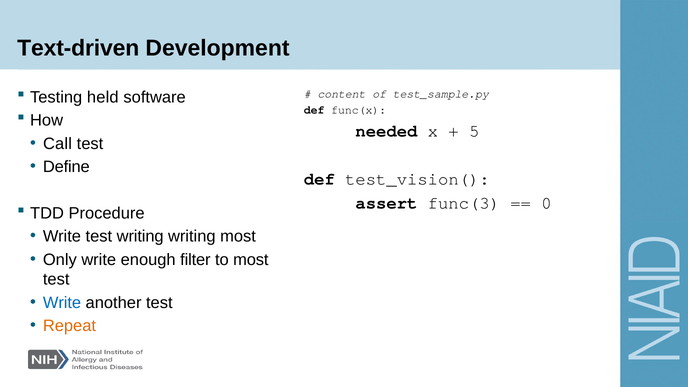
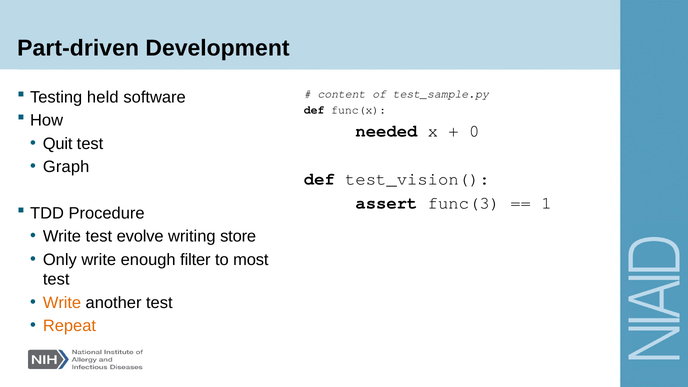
Text-driven: Text-driven -> Part-driven (78, 48)
5: 5 -> 0 (474, 131)
Call: Call -> Quit (58, 144)
Define: Define -> Graph (66, 167)
0: 0 -> 1 (546, 203)
test writing: writing -> evolve (140, 236)
writing most: most -> store (238, 236)
Write colour: blue -> orange (62, 303)
